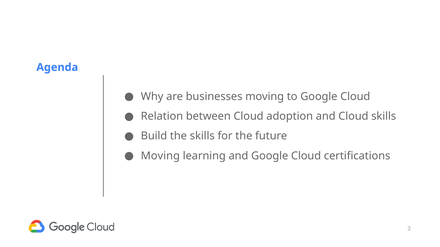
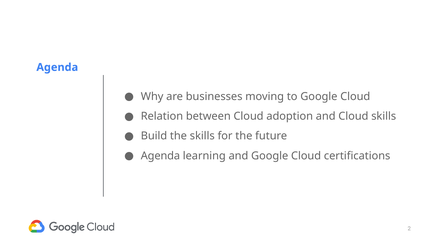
Moving: Moving -> Agenda (160, 156)
